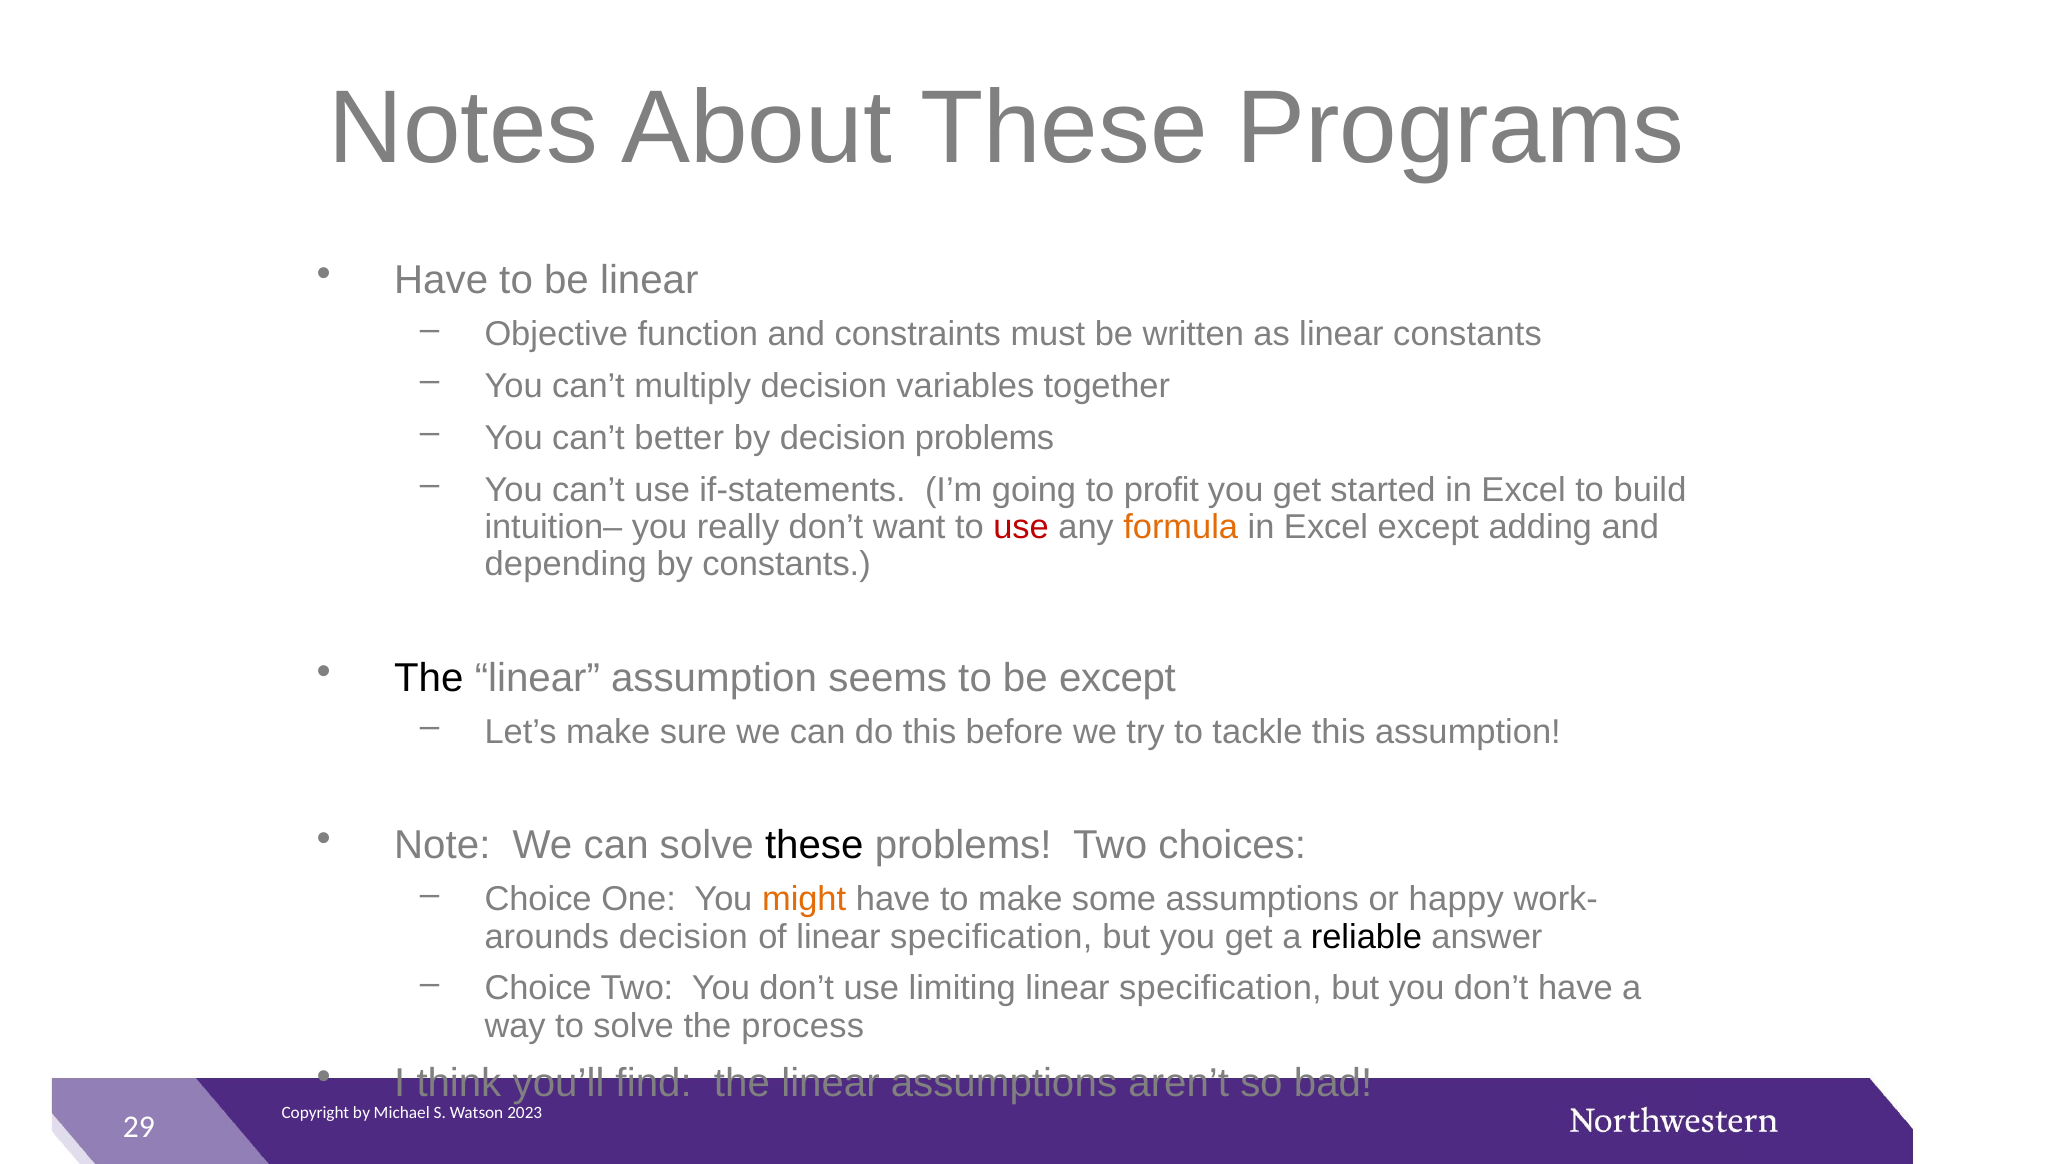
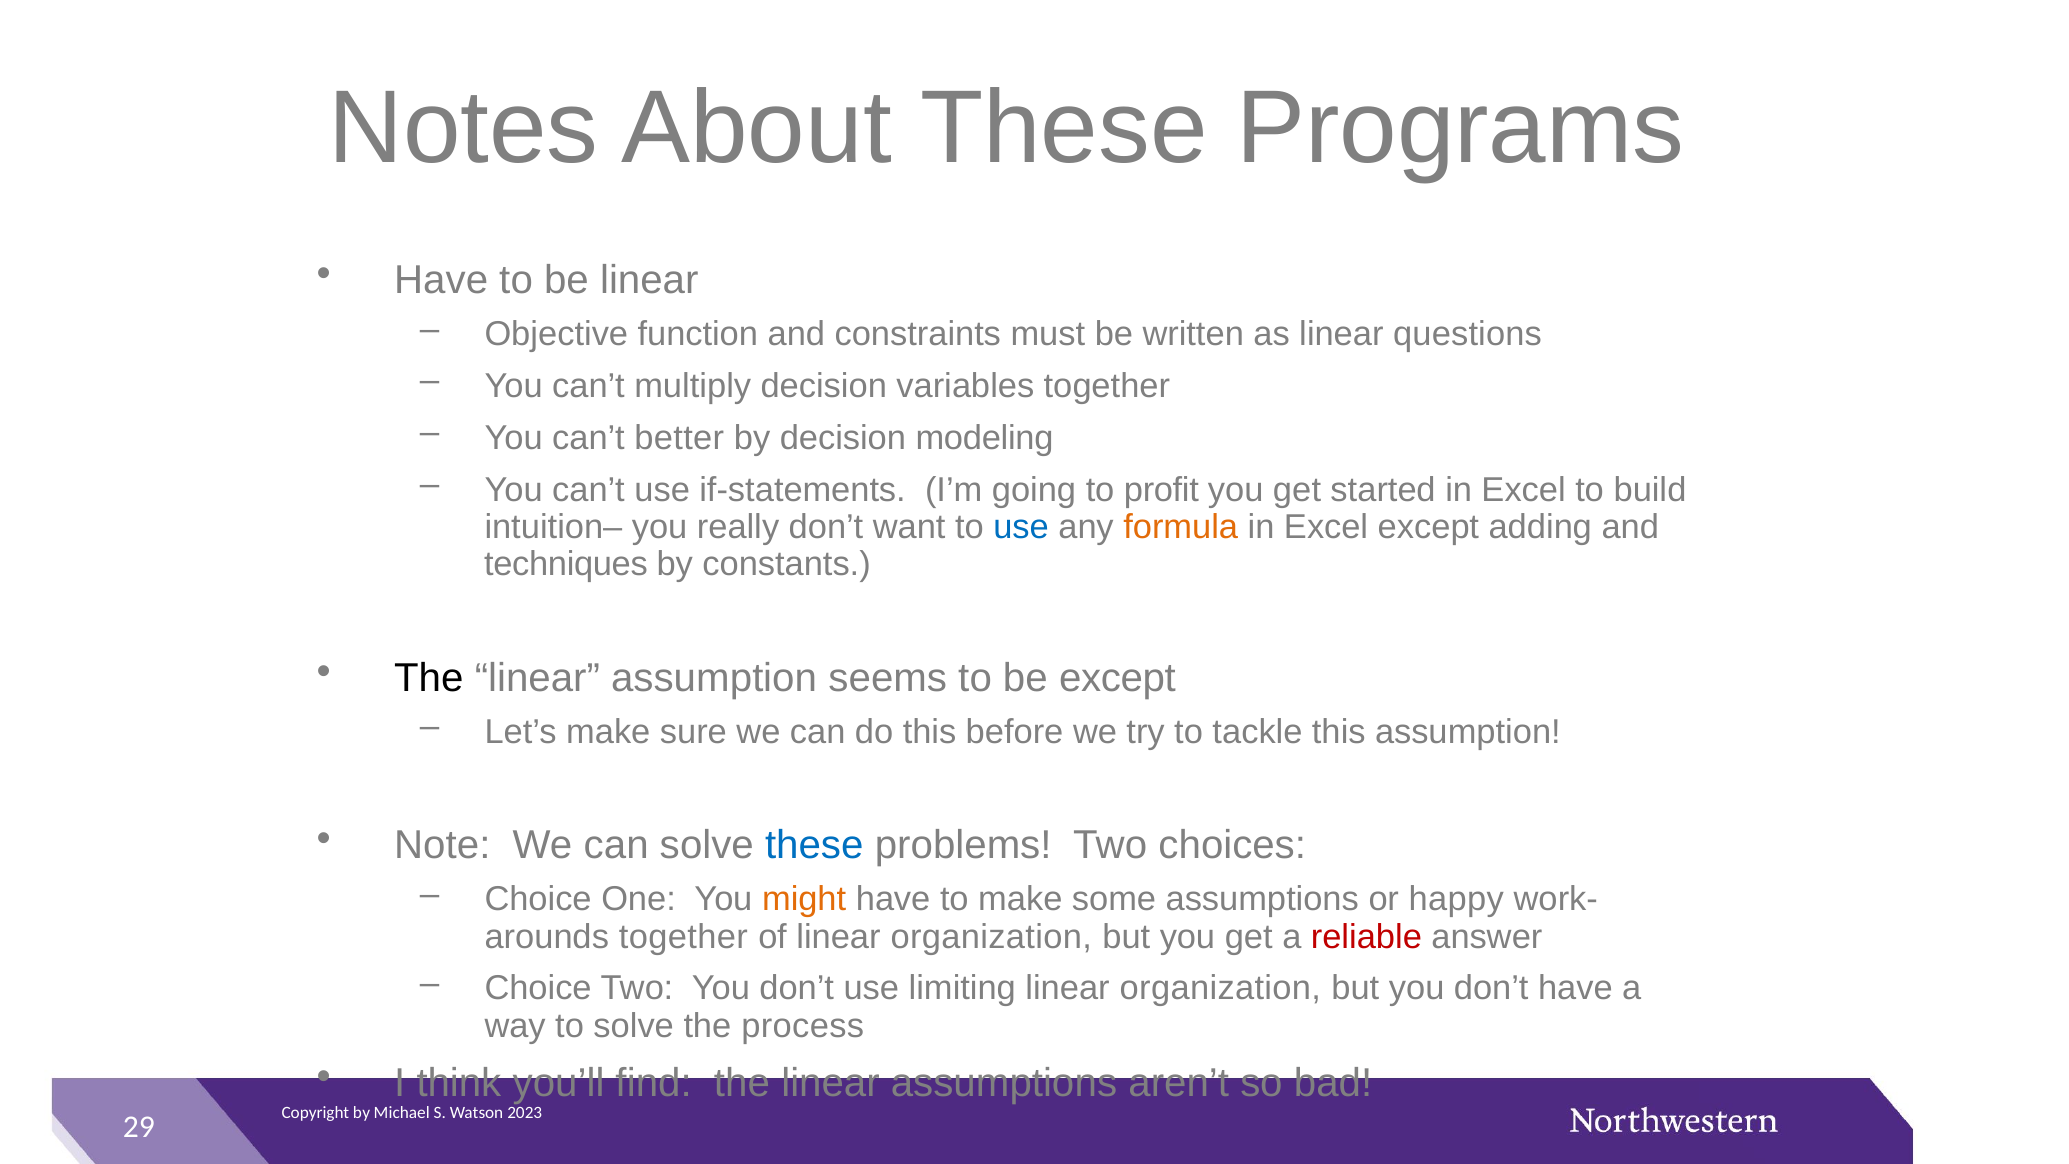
linear constants: constants -> questions (1468, 335)
decision problems: problems -> modeling (985, 438)
use colour: red -> blue (1021, 527)
depending: depending -> techniques (566, 564)
these colour: black -> blue (814, 845)
decision: decision -> together (683, 937)
of linear specification: specification -> organization (991, 937)
reliable colour: black -> red (1366, 937)
limiting linear specification: specification -> organization (1220, 988)
